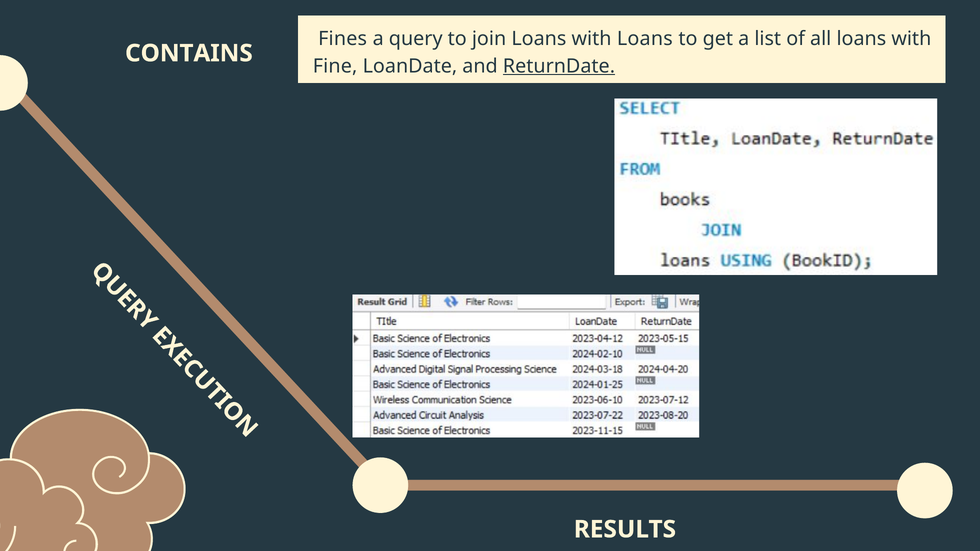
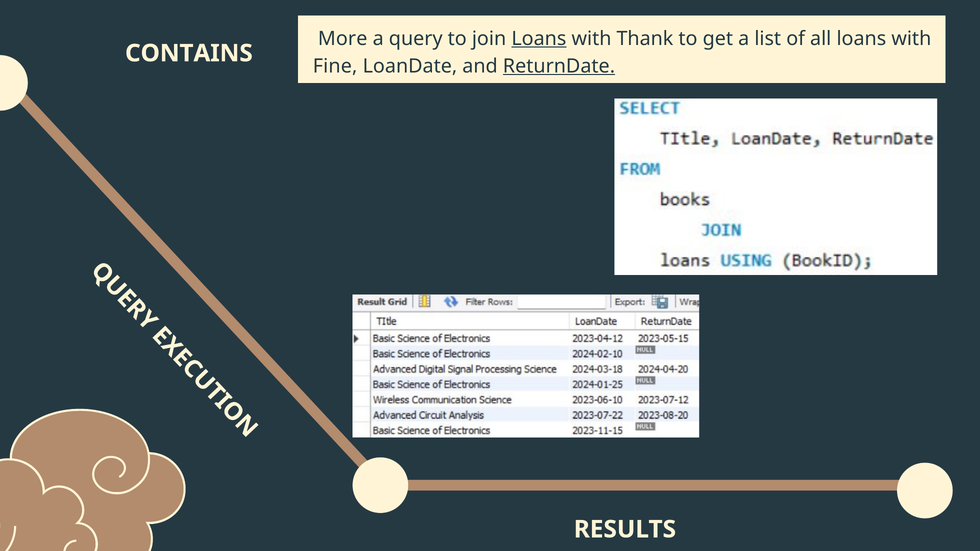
Fines: Fines -> More (343, 39)
Loans underline: none -> present (539, 39)
with Loans: Loans -> Thank (645, 39)
